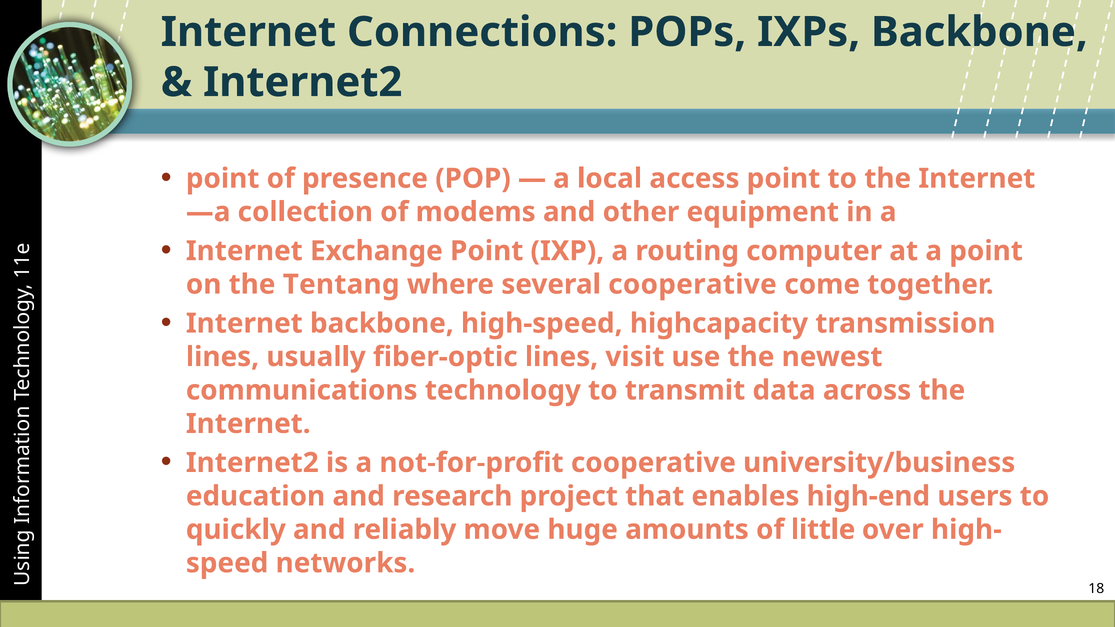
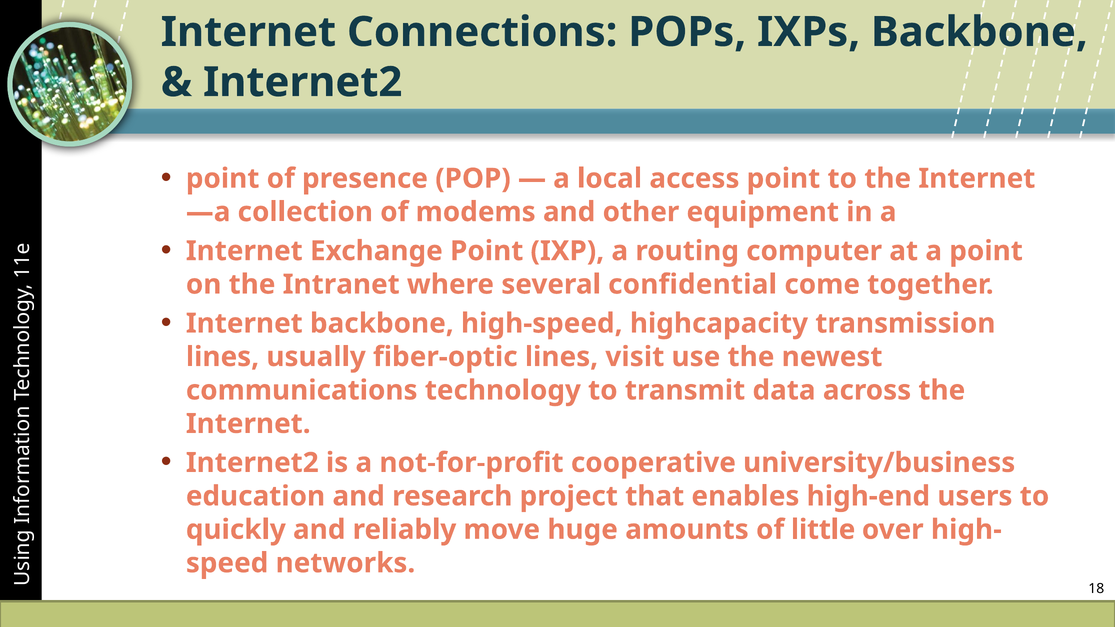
Tentang: Tentang -> Intranet (341, 285)
several cooperative: cooperative -> confidential (692, 285)
